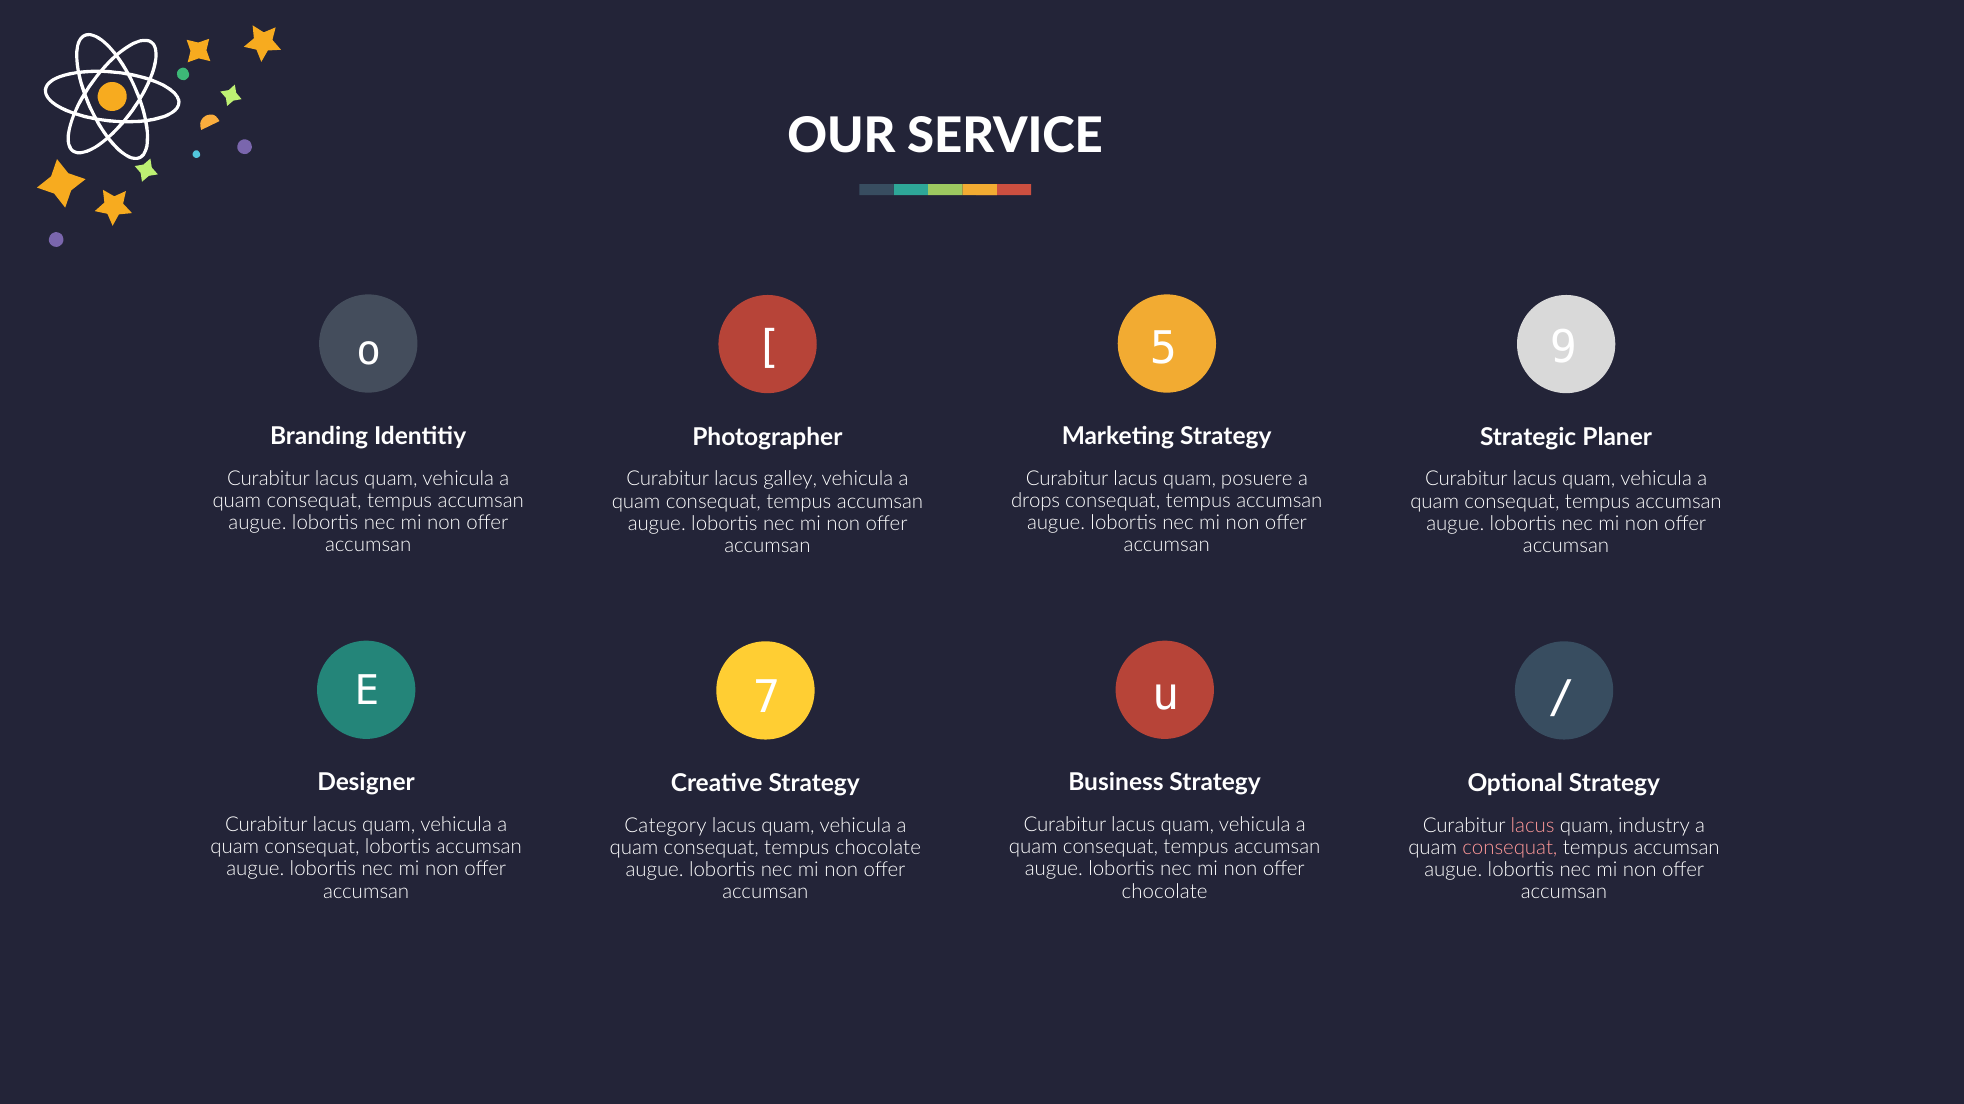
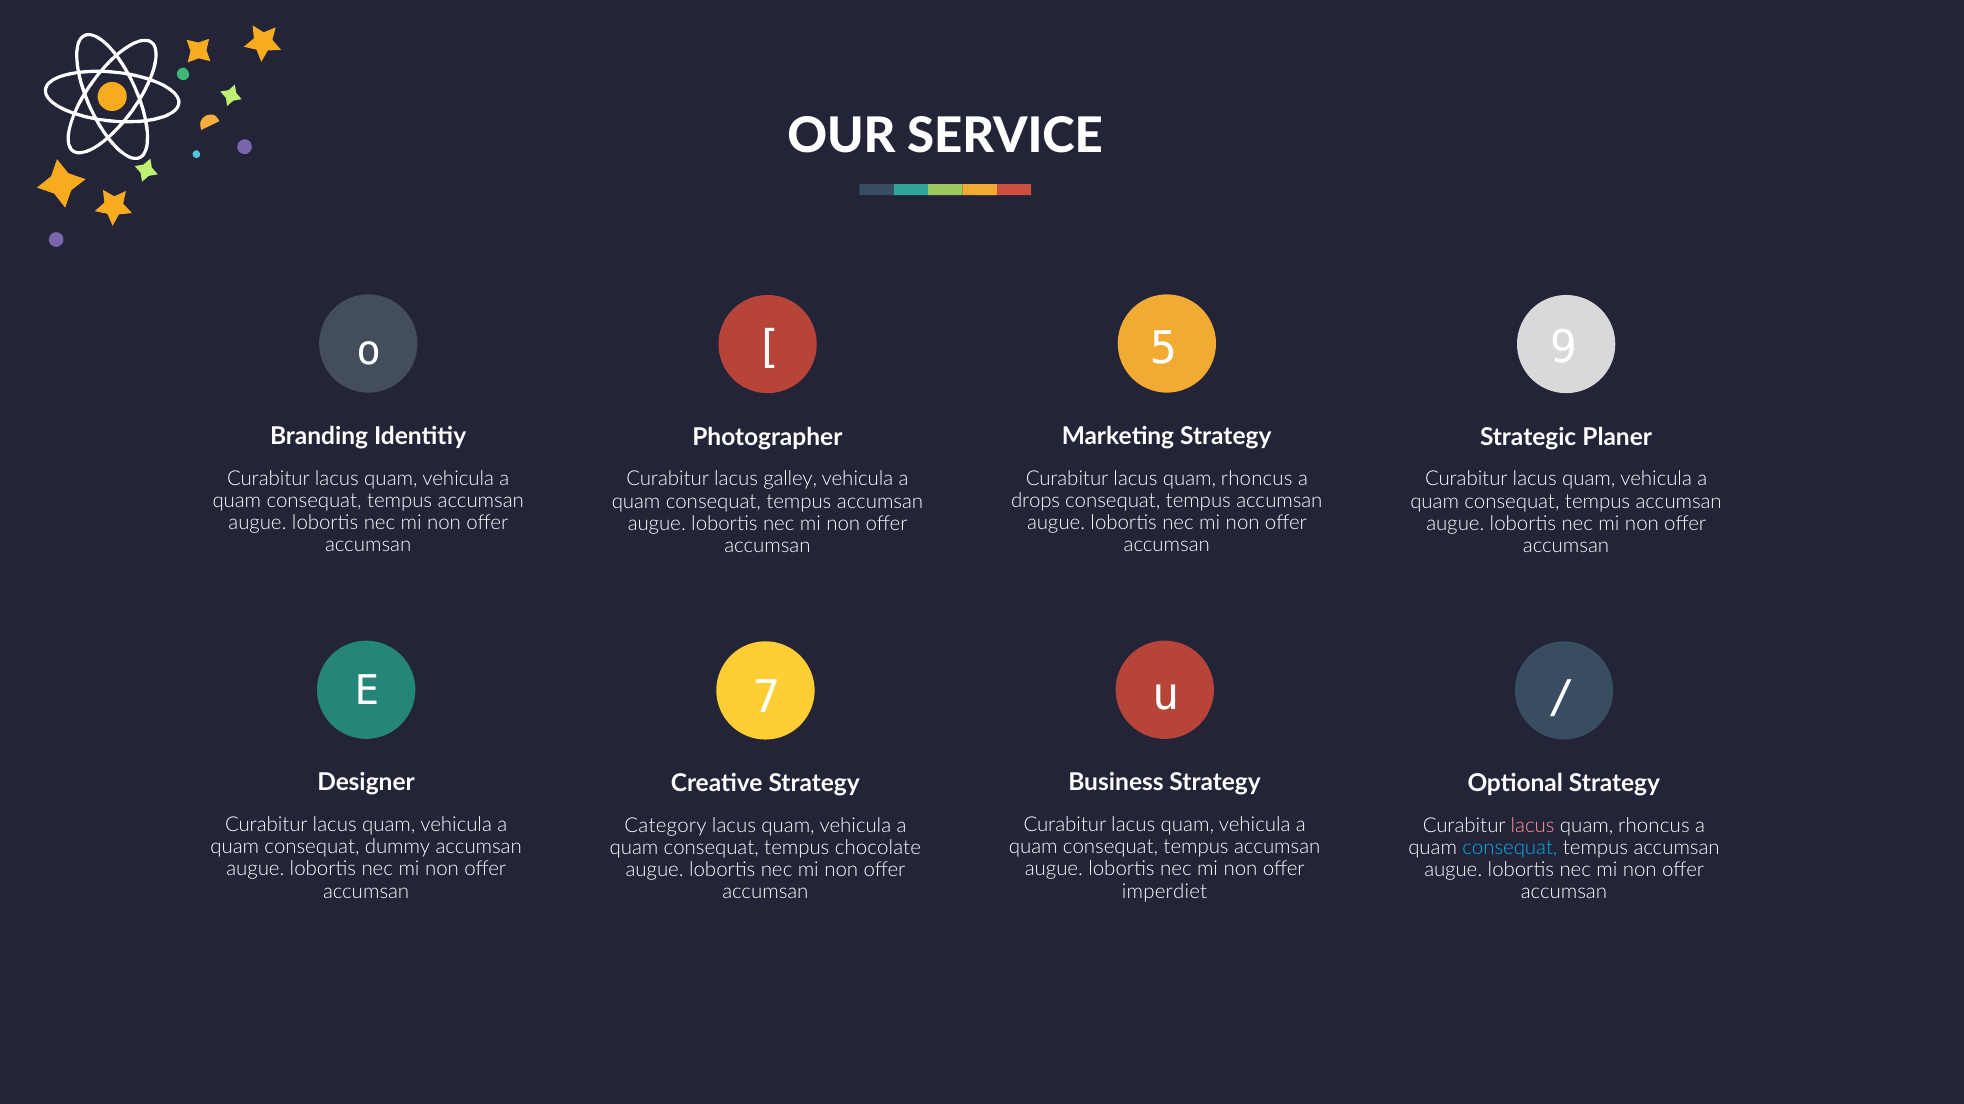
posuere: posuere -> rhoncus (1257, 479)
industry: industry -> rhoncus (1654, 826)
consequat lobortis: lobortis -> dummy (398, 848)
consequat colour: pink -> light blue (1510, 848)
chocolate: chocolate -> imperdiet (1165, 892)
